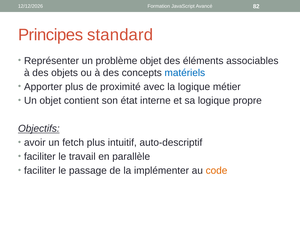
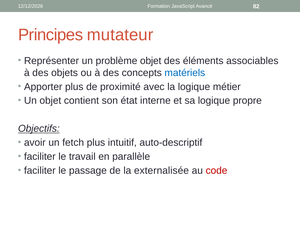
standard: standard -> mutateur (120, 35)
implémenter: implémenter -> externalisée (161, 171)
code colour: orange -> red (217, 171)
